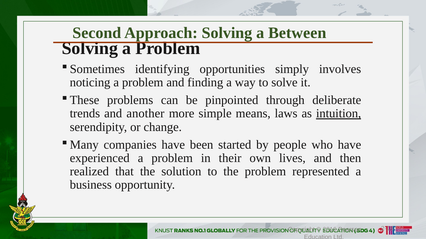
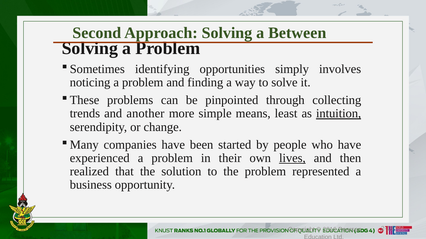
deliberate: deliberate -> collecting (337, 100)
laws: laws -> least (286, 114)
lives underline: none -> present (292, 159)
